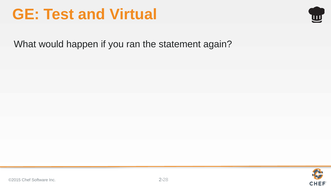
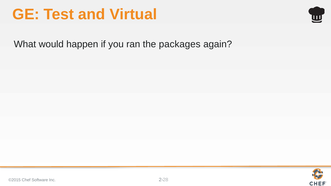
statement: statement -> packages (180, 44)
